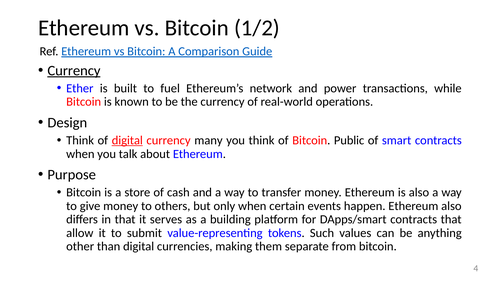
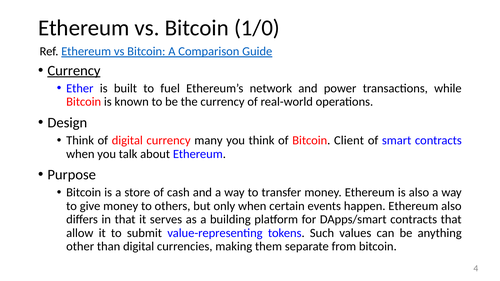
1/2: 1/2 -> 1/0 (257, 28)
digital underline: present -> none (127, 141)
Public: Public -> Client (349, 141)
